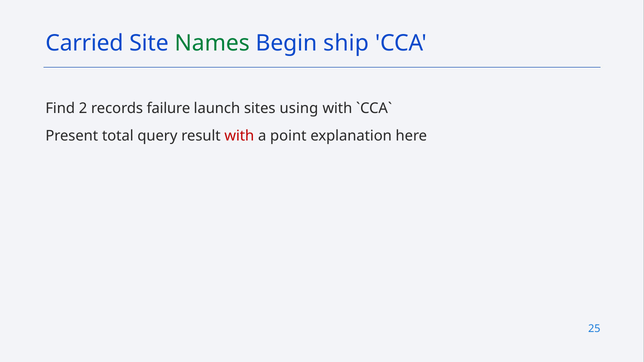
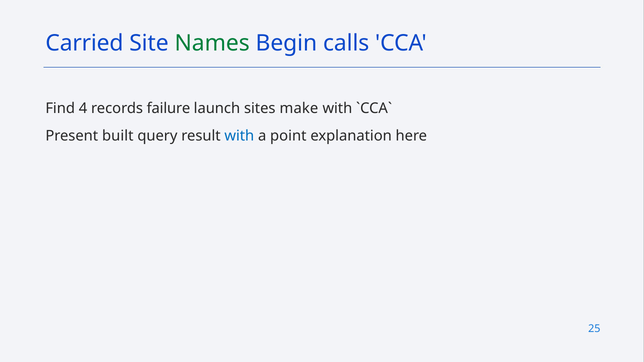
ship: ship -> calls (346, 43)
2: 2 -> 4 (83, 109)
using: using -> make (299, 109)
total: total -> built (118, 136)
with colour: red -> blue (239, 136)
